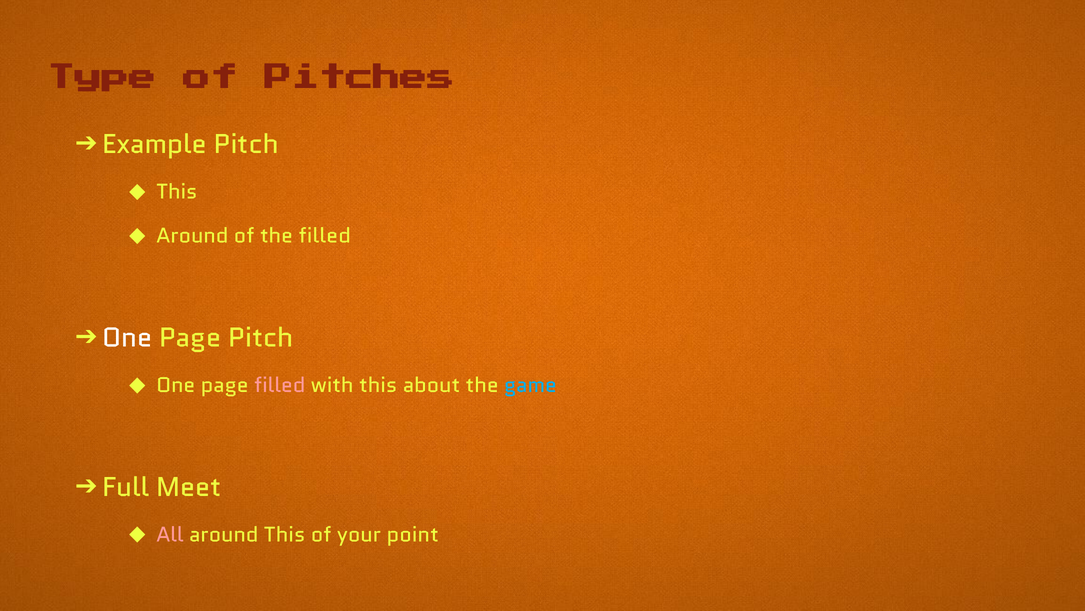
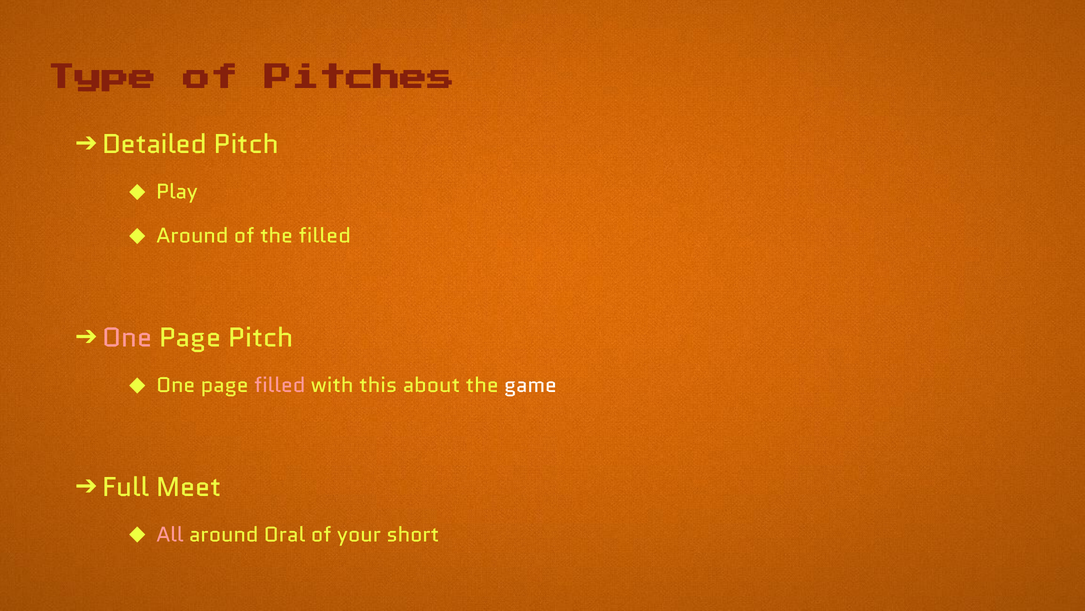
Example: Example -> Detailed (154, 144)
This: This -> Play (177, 191)
One colour: white -> pink (127, 337)
game colour: light blue -> white (530, 385)
around This: This -> Oral (285, 534)
point: point -> short (413, 534)
